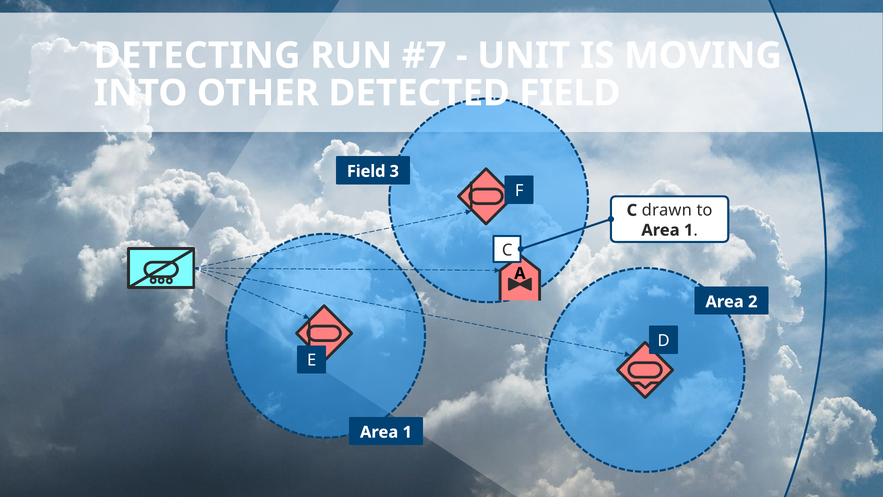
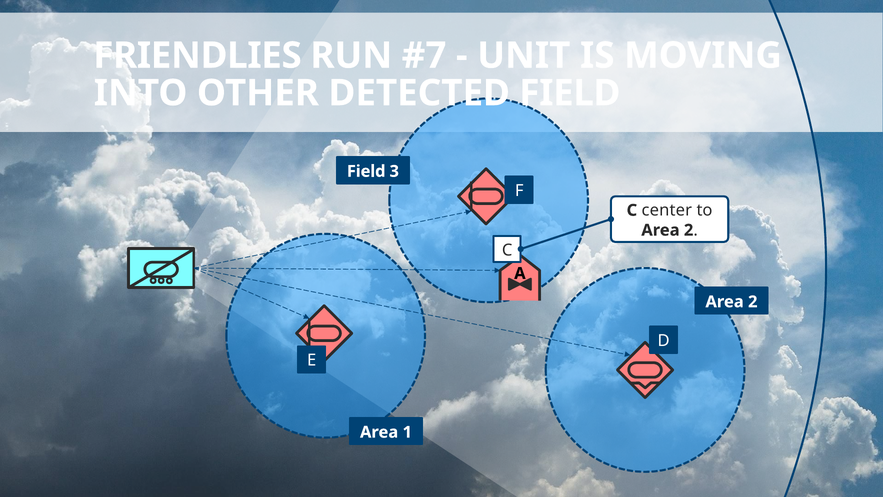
DETECTING: DETECTING -> FRIENDLIES (197, 56)
drawn: drawn -> center (667, 210)
1: 1 -> 2 (689, 230)
